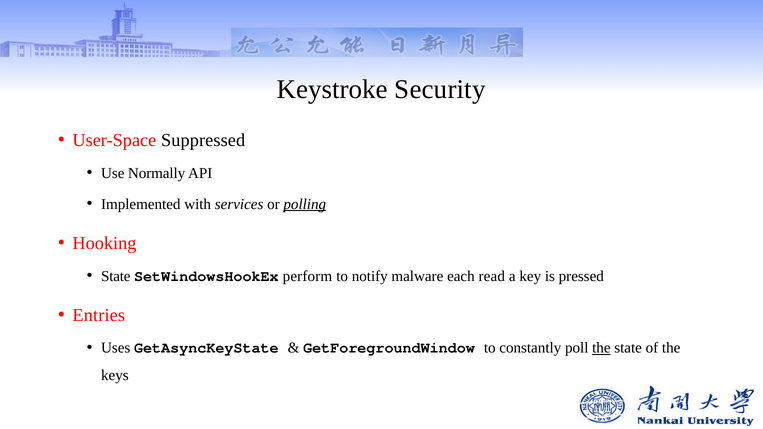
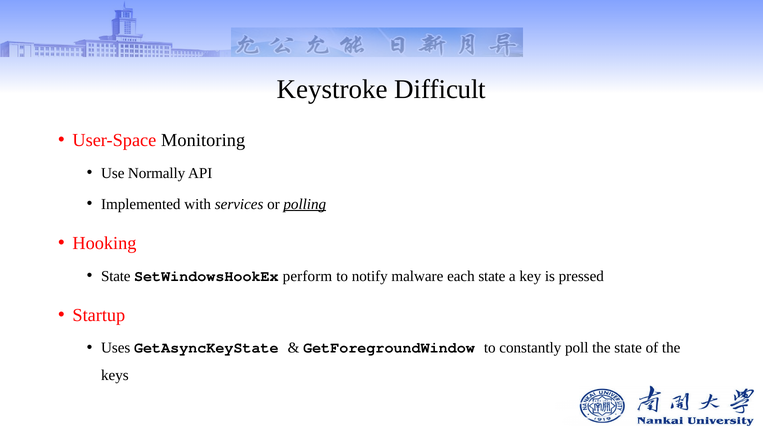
Security: Security -> Difficult (440, 89)
Suppressed: Suppressed -> Monitoring (203, 140)
each read: read -> state (492, 276)
Entries: Entries -> Startup (99, 315)
the underline: present -> none (601, 348)
